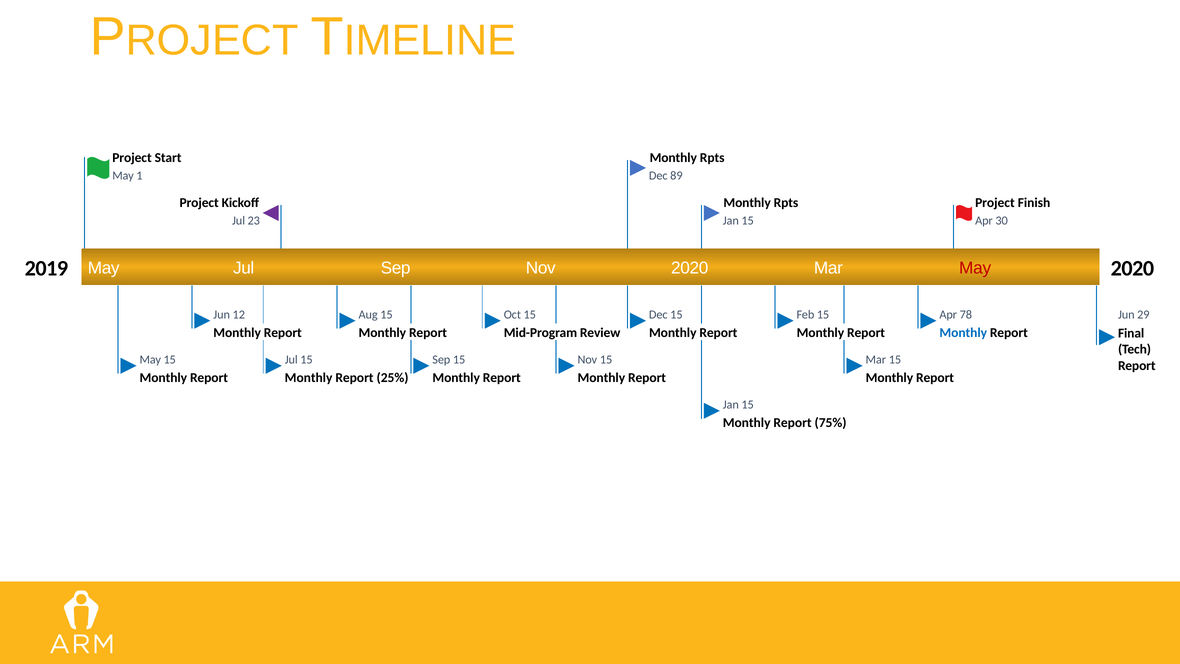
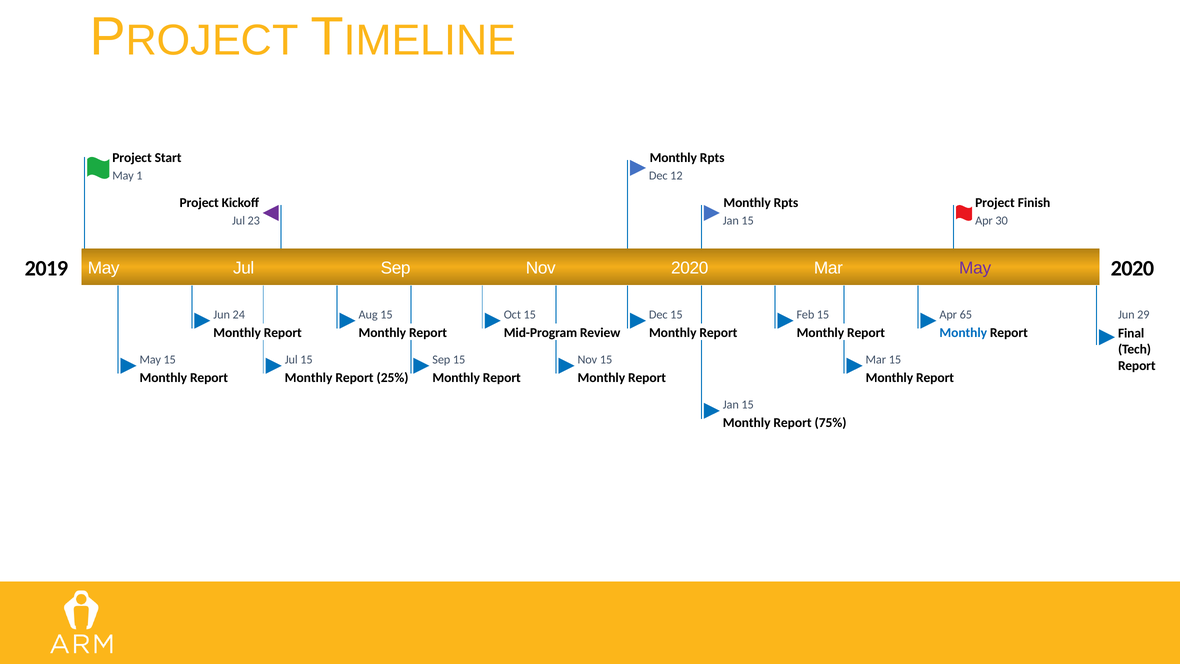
89: 89 -> 12 (676, 176)
May colour: red -> purple (975, 268)
12: 12 -> 24 (239, 314)
78: 78 -> 65 (966, 314)
